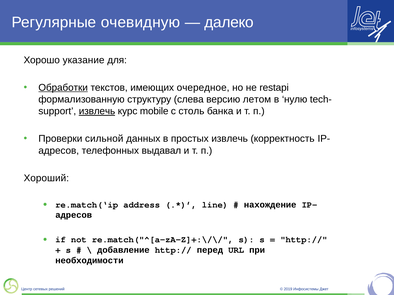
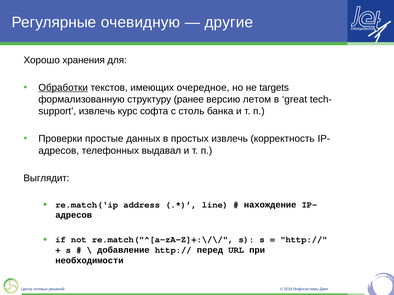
далеко: далеко -> другие (229, 22)
указание: указание -> хранения (84, 60)
restapi: restapi -> targets (274, 88)
слева: слева -> ранее (189, 100)
нулю: нулю -> great (295, 100)
извлечь underline: present -> none (97, 111)
mobile: mobile -> софта (154, 111)
сильной: сильной -> простые (104, 139)
Хороший: Хороший -> Выглядит (46, 178)
